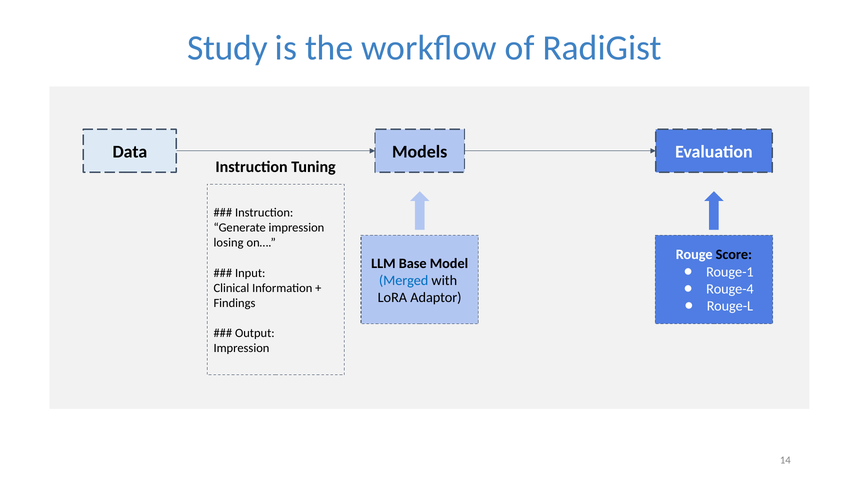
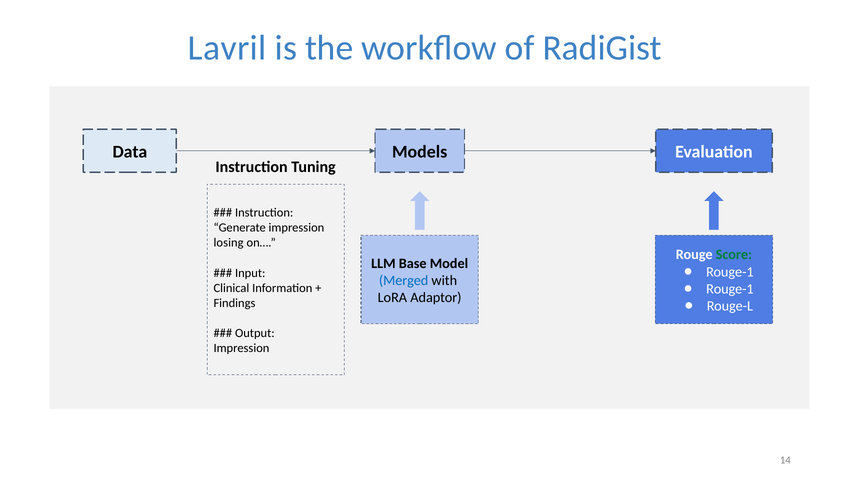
Study: Study -> Lavril (227, 48)
Score colour: black -> green (734, 254)
Rouge-4: Rouge-4 -> Rouge-1 (730, 289)
